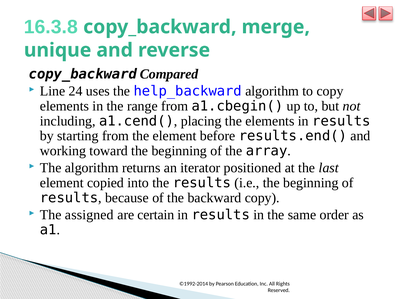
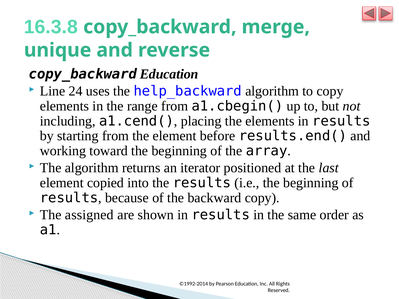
copy_backward Compared: Compared -> Education (169, 74)
certain: certain -> shown (156, 215)
